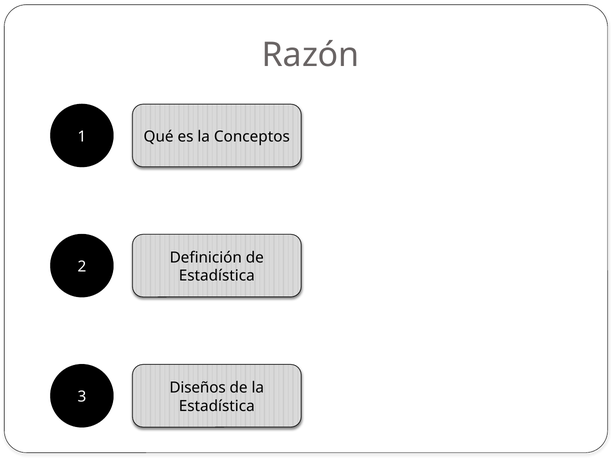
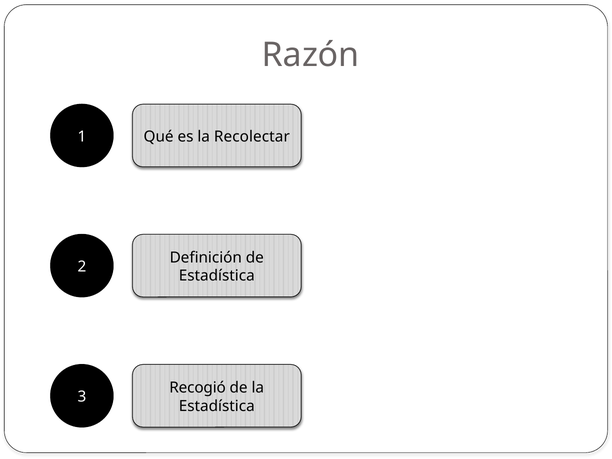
Conceptos: Conceptos -> Recolectar (252, 137)
Diseños: Diseños -> Recogió (198, 388)
